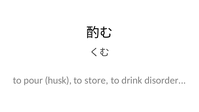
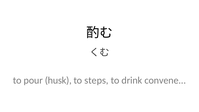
store: store -> steps (96, 80)
disorder: disorder -> convene (165, 80)
